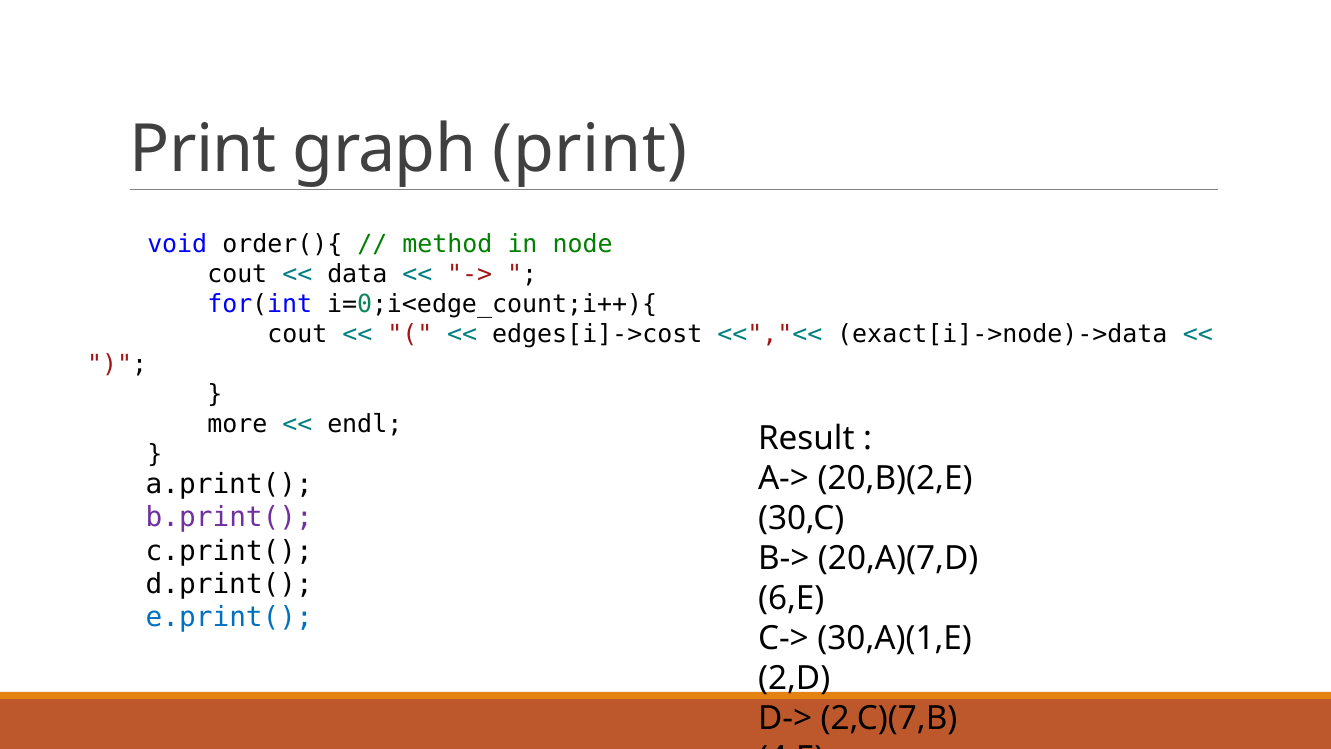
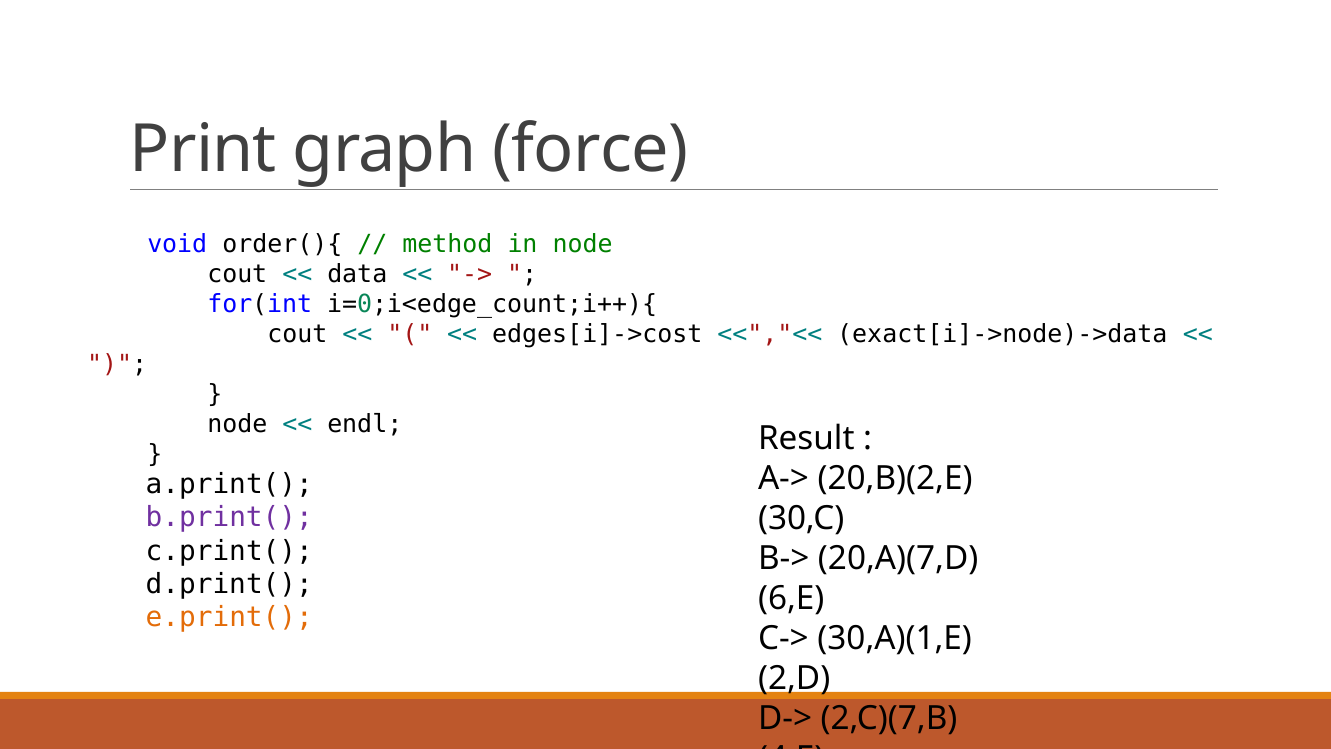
graph print: print -> force (591, 149)
more: more -> node (237, 424)
e.print( colour: blue -> orange (229, 617)
